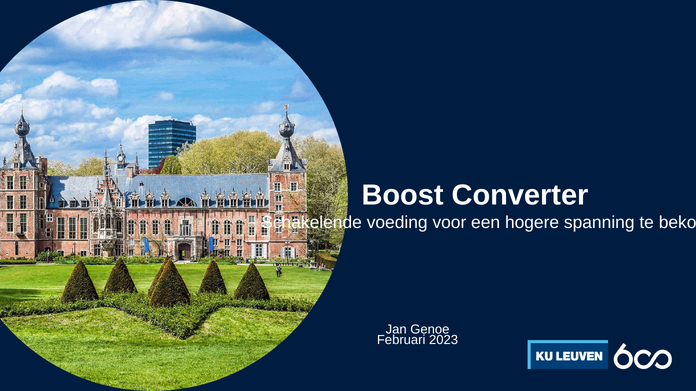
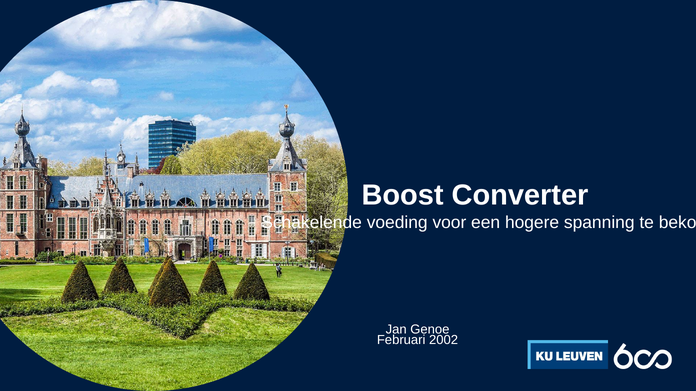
2023: 2023 -> 2002 (444, 340)
